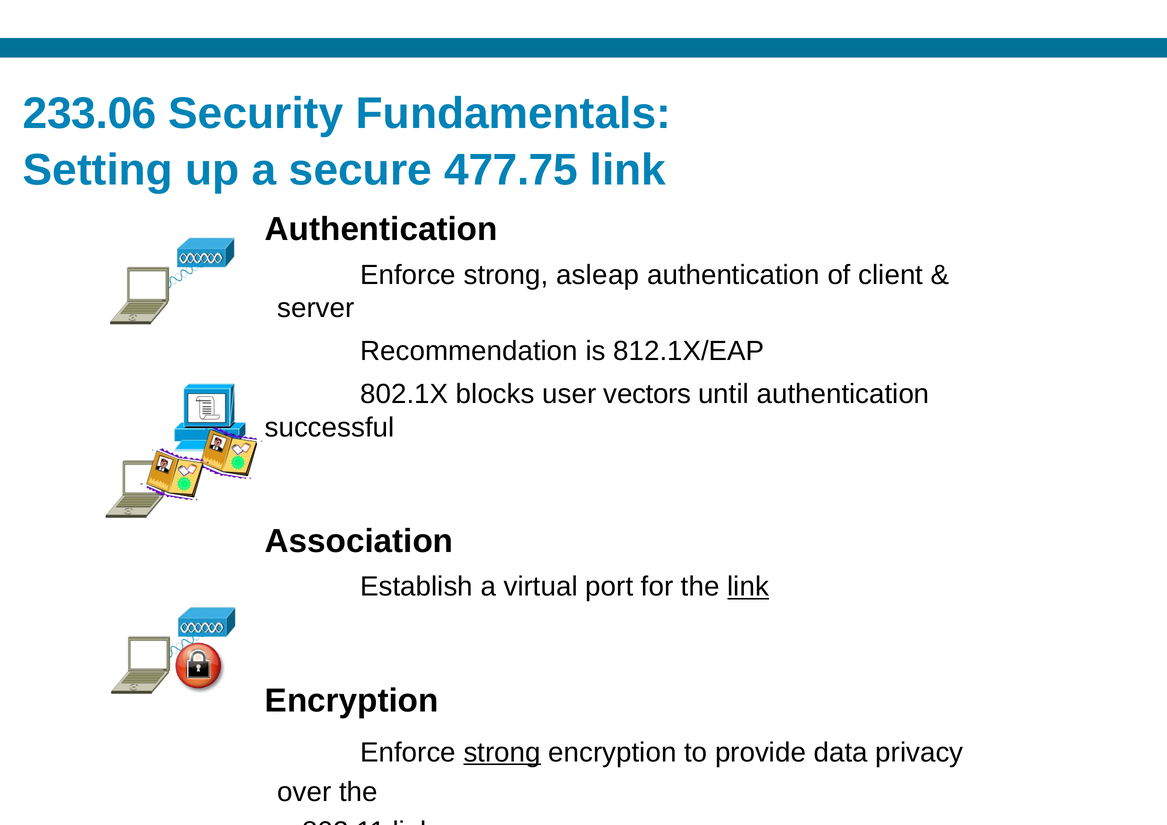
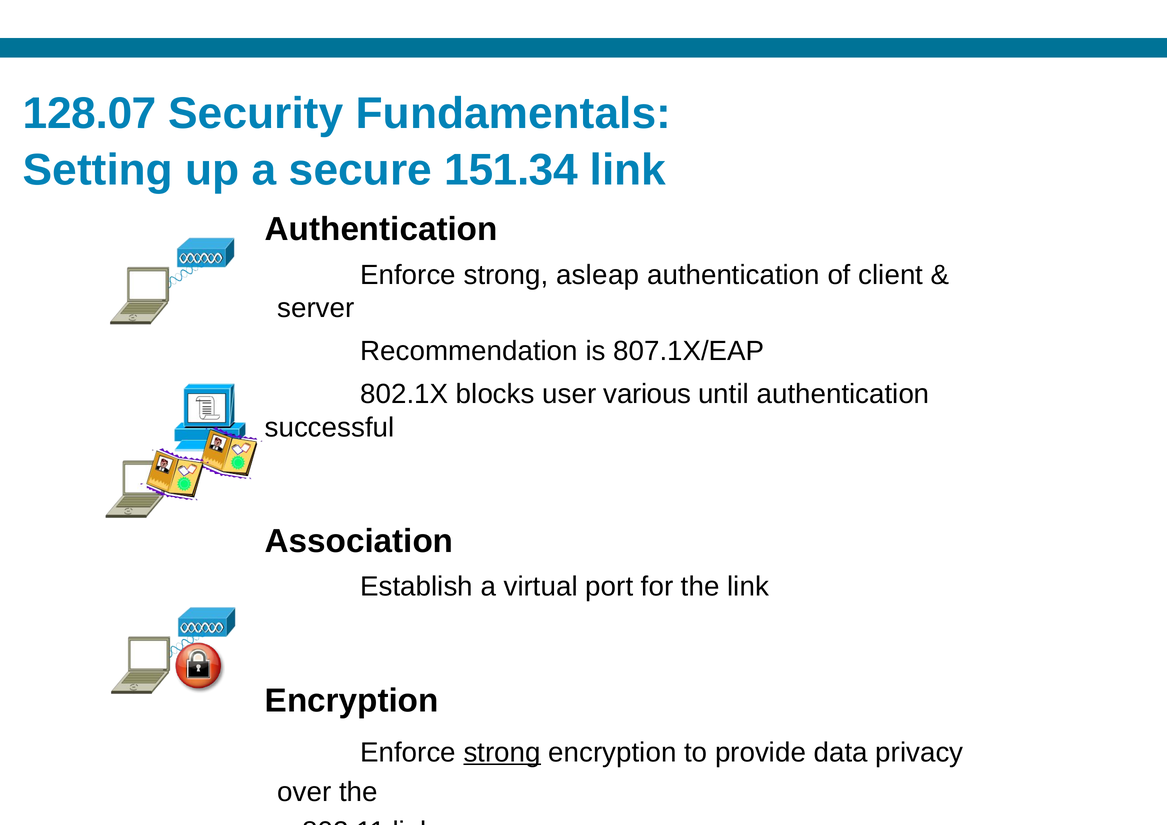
233.06: 233.06 -> 128.07 (90, 113)
477.75: 477.75 -> 151.34 (511, 170)
812.1X/EAP: 812.1X/EAP -> 807.1X/EAP (689, 351)
vectors: vectors -> various (647, 394)
link underline: present -> none (748, 587)
